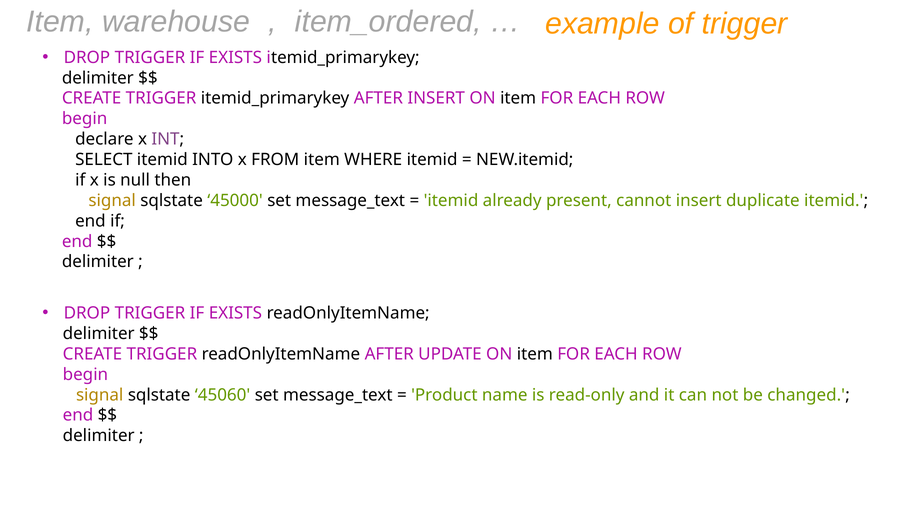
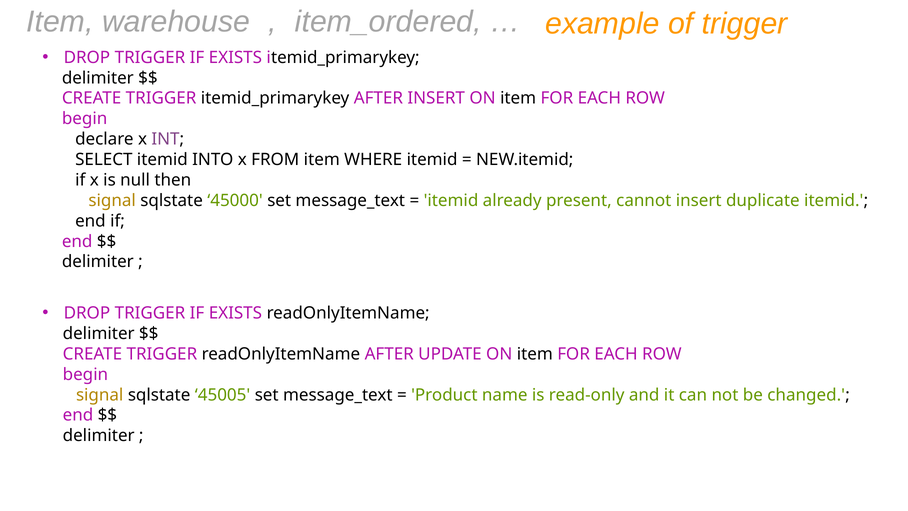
45060: 45060 -> 45005 (223, 395)
